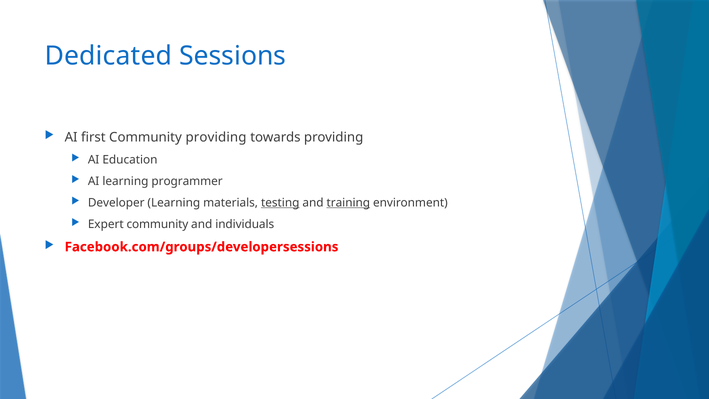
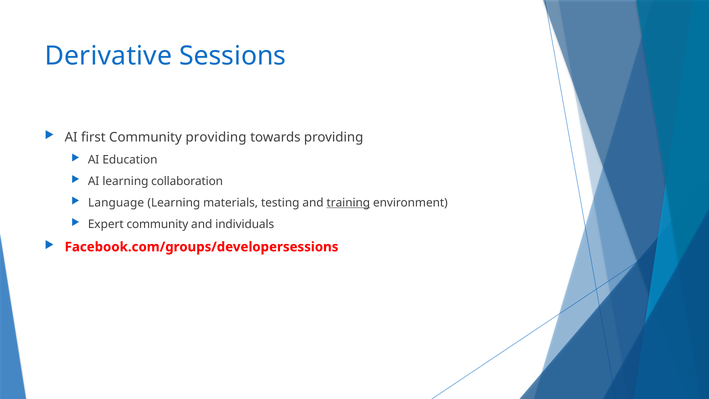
Dedicated: Dedicated -> Derivative (108, 56)
programmer: programmer -> collaboration (187, 181)
Developer: Developer -> Language (116, 203)
testing underline: present -> none (280, 203)
